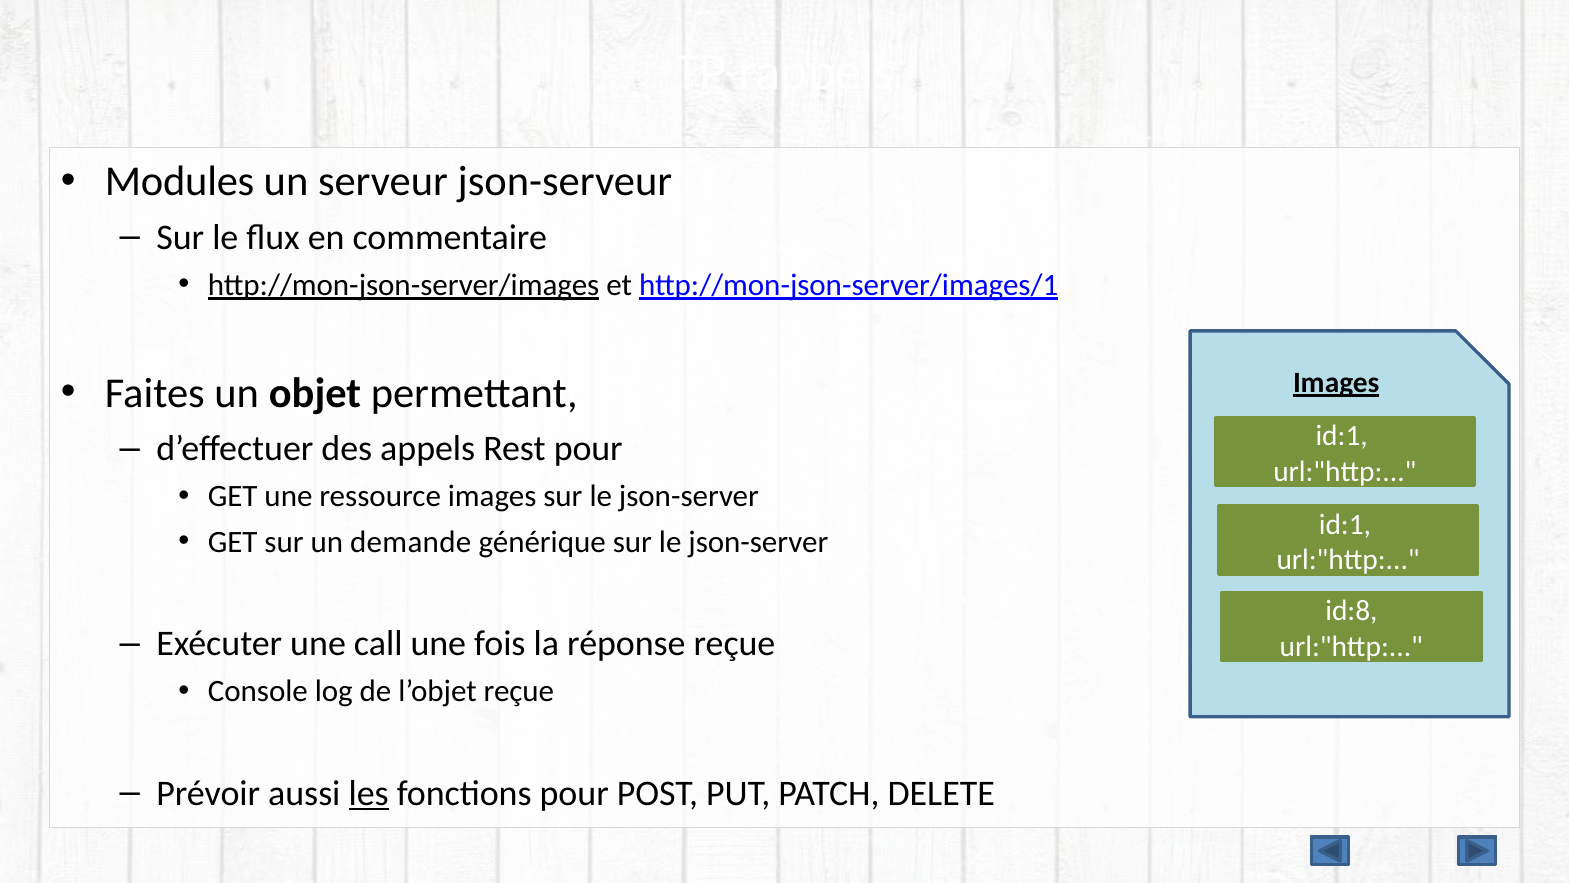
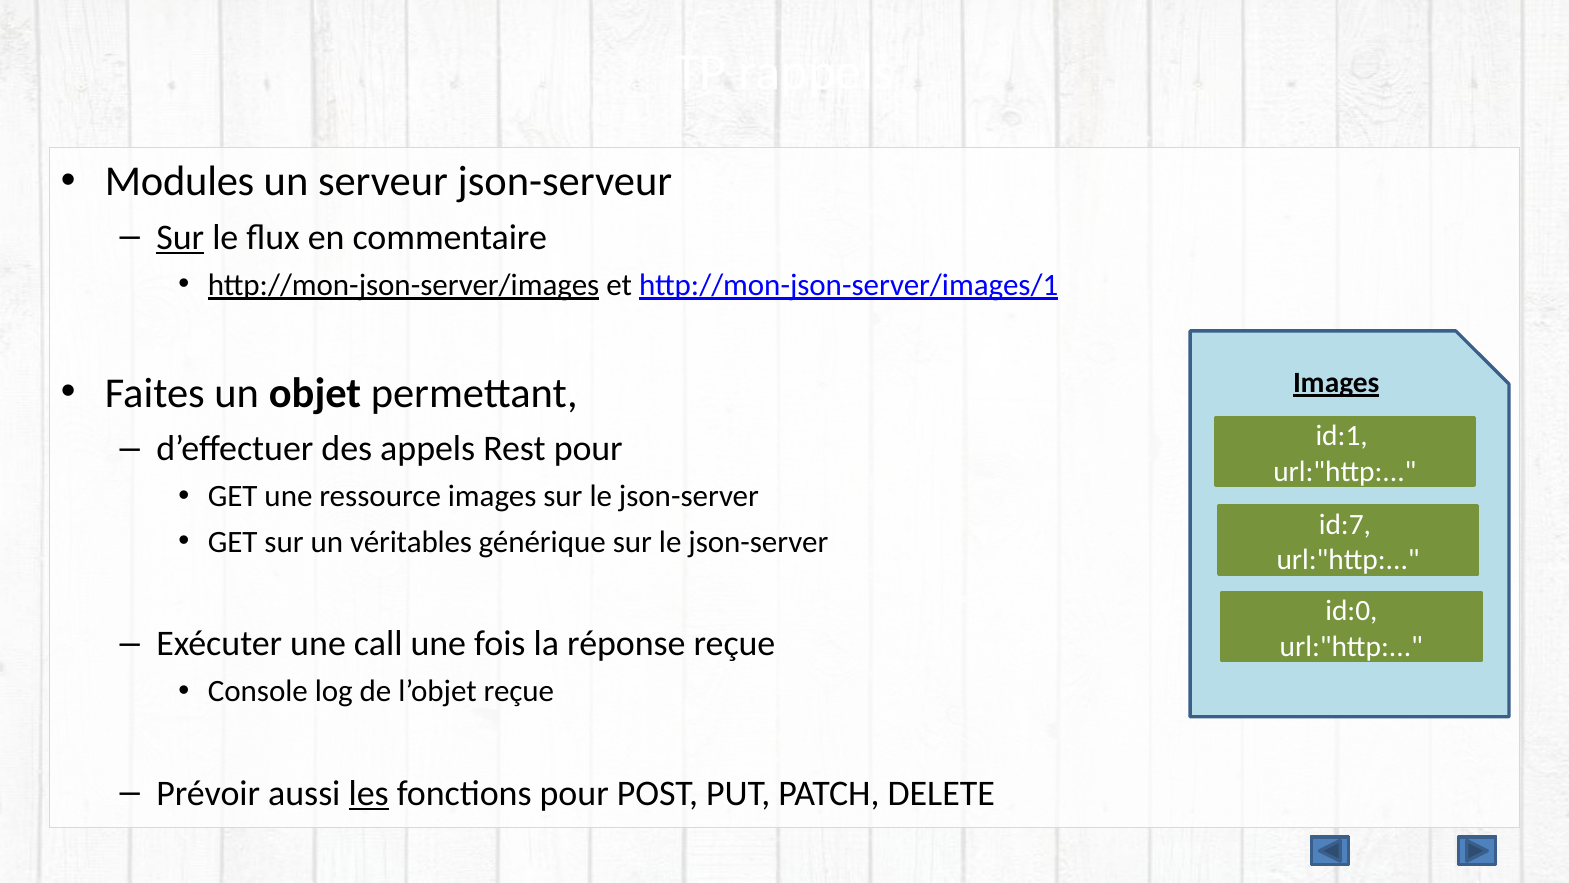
Sur underline: none -> present (180, 237)
id:1: id:1 -> id:7 (1345, 524)
demande: demande -> véritables (411, 541)
id:8: id:8 -> id:0 (1351, 611)
